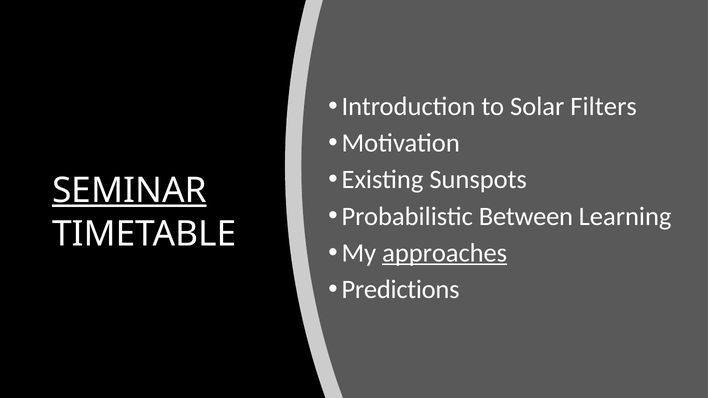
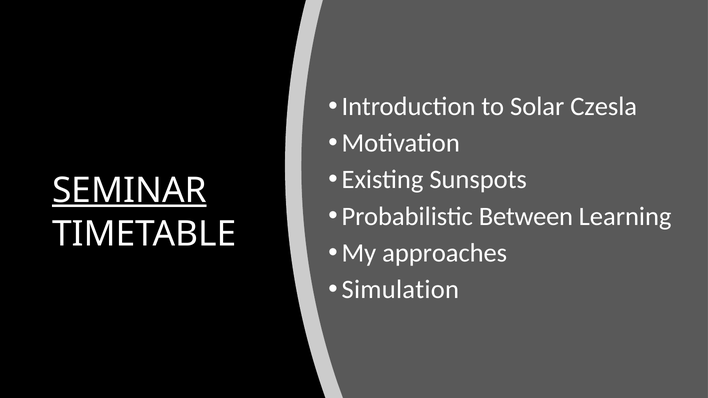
Filters: Filters -> Czesla (604, 107)
approaches underline: present -> none (445, 253)
Predictions: Predictions -> Simulation (400, 290)
